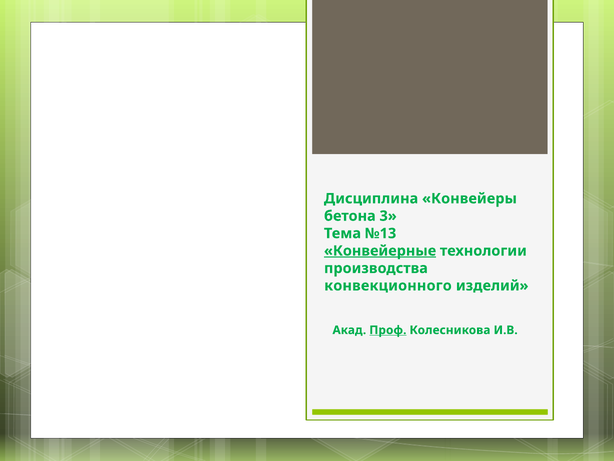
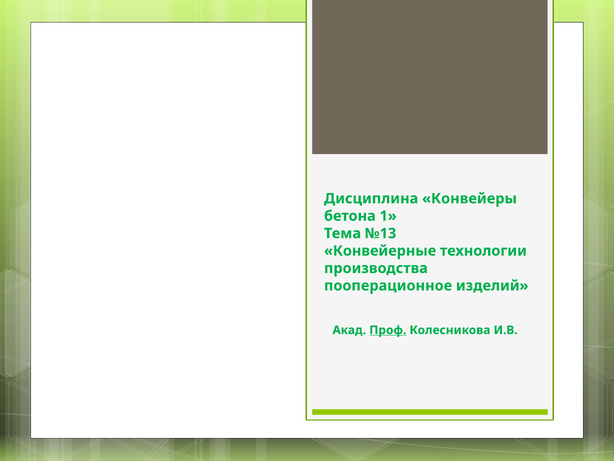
3: 3 -> 1 (388, 216)
Конвейерные underline: present -> none (380, 251)
конвекционного: конвекционного -> пооперационное (388, 285)
